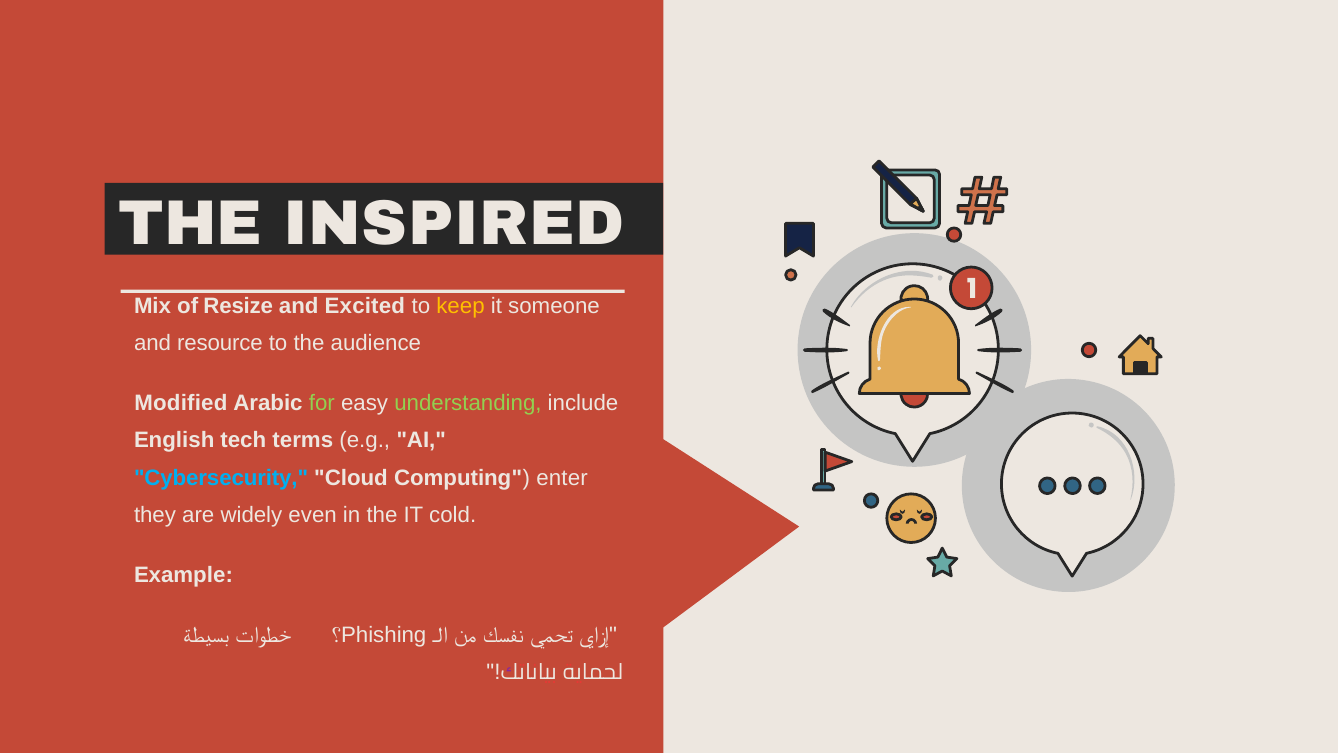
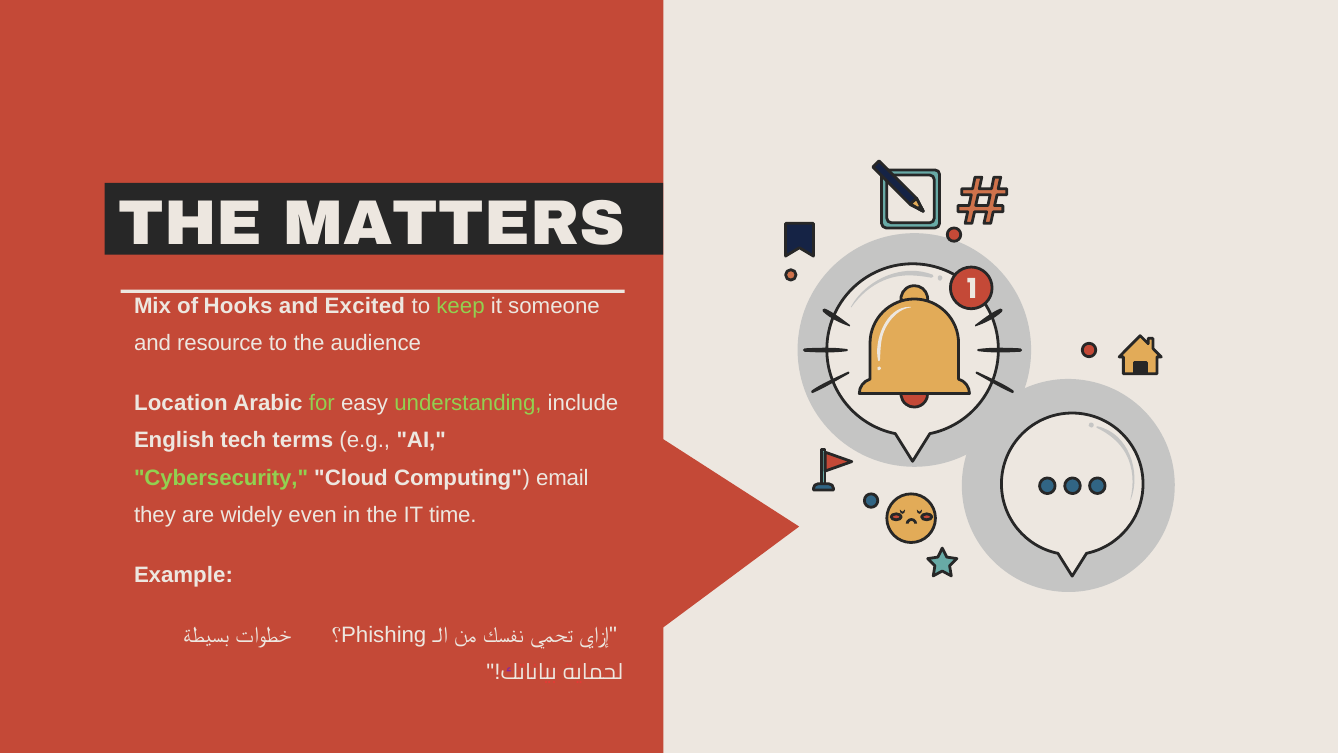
INSPIRED: INSPIRED -> MATTERS (454, 223)
Resize: Resize -> Hooks (238, 306)
keep colour: yellow -> light green (461, 306)
Modified: Modified -> Location (181, 403)
Cybersecurity colour: light blue -> light green (221, 478)
enter: enter -> email (562, 478)
cold: cold -> time (453, 515)
